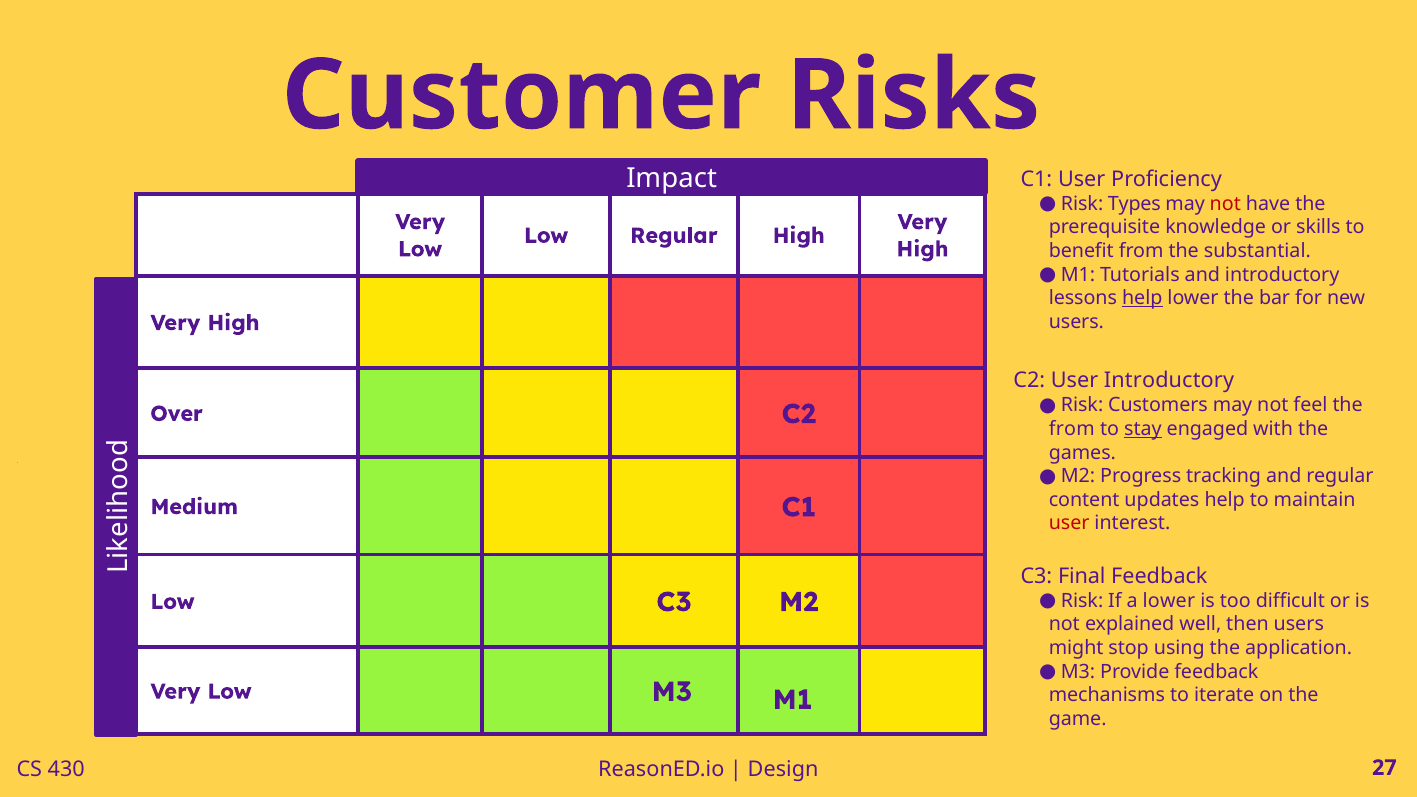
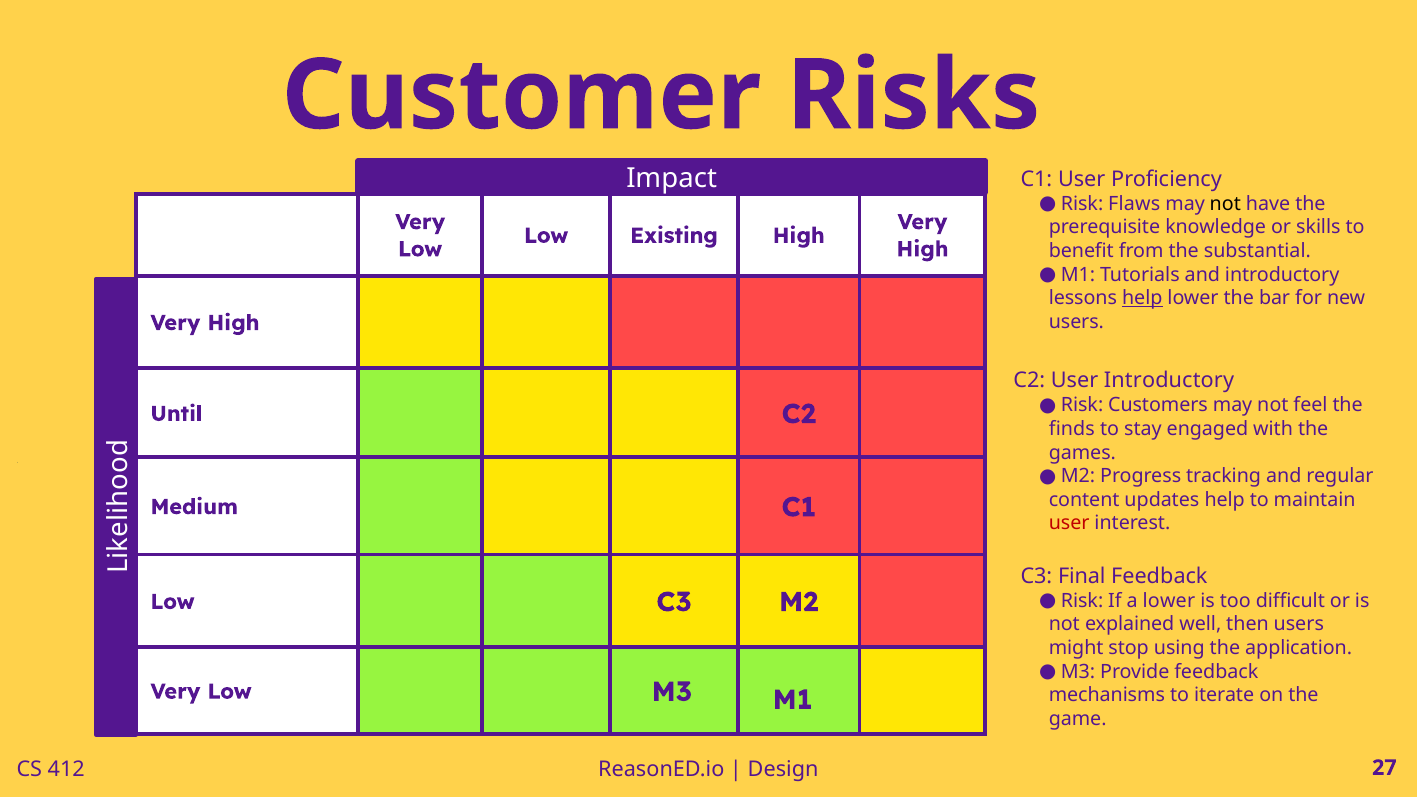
Types: Types -> Flaws (1134, 204)
not colour: red -> black (1225, 204)
Low Regular: Regular -> Existing (674, 236)
Over: Over -> Until (176, 414)
from: from -> finds (1072, 429)
stay underline: present -> none (1143, 429)
430: 430 -> 412 (66, 770)
